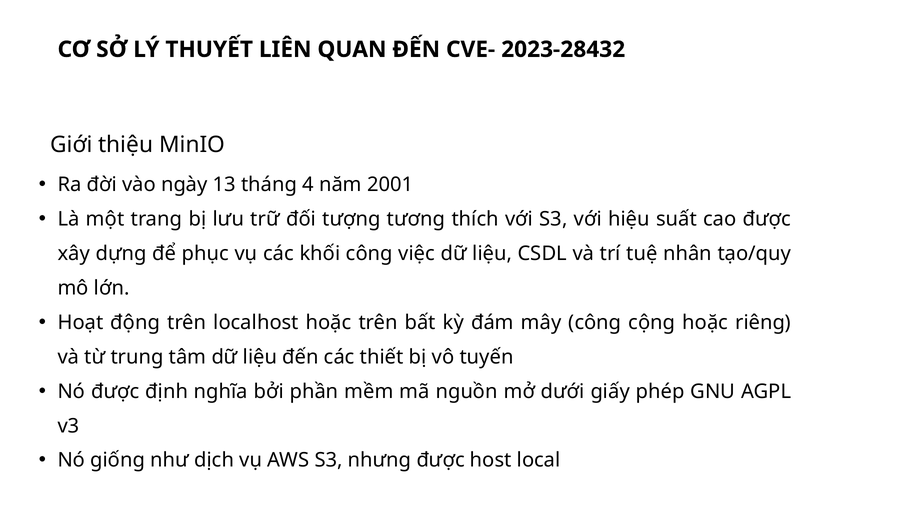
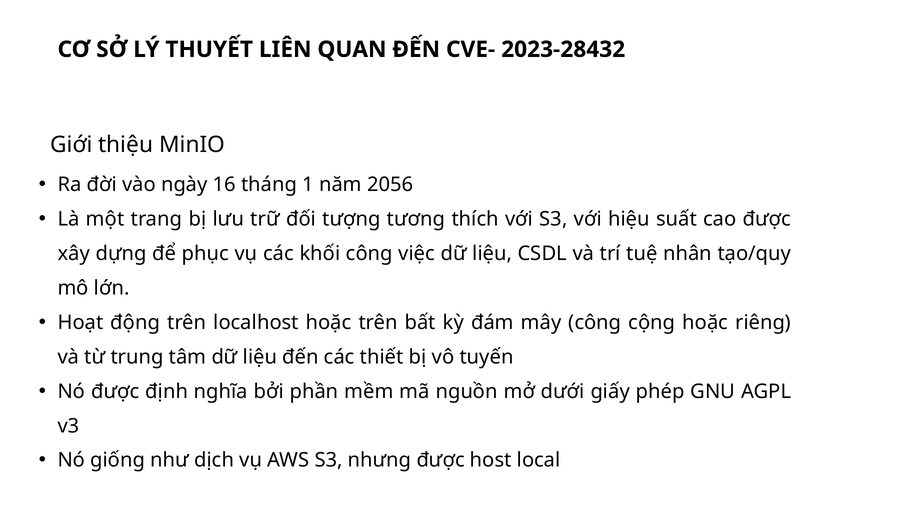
13: 13 -> 16 (224, 185)
4: 4 -> 1 (308, 185)
2001: 2001 -> 2056 (390, 185)
